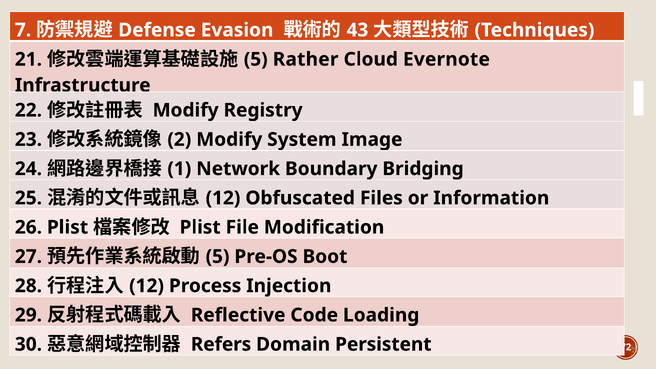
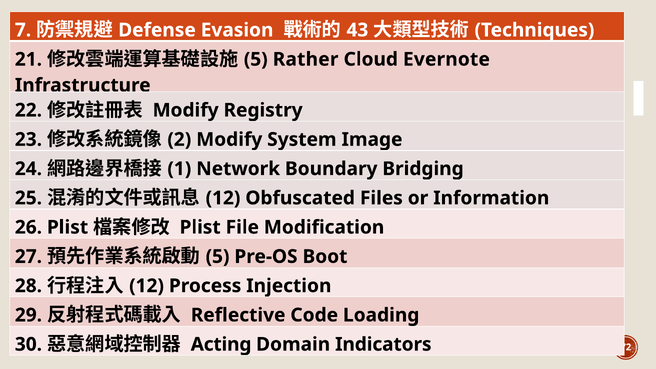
Refers: Refers -> Acting (221, 344)
Persistent: Persistent -> Indicators (383, 344)
